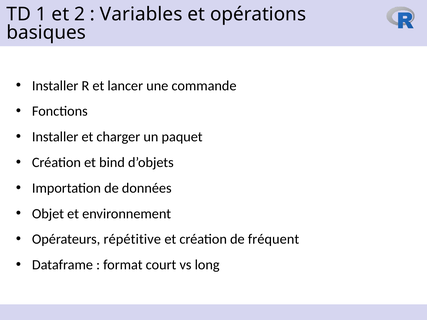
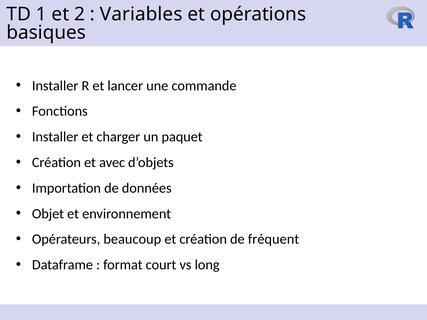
bind: bind -> avec (112, 163)
répétitive: répétitive -> beaucoup (132, 239)
